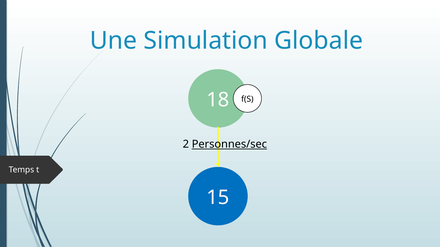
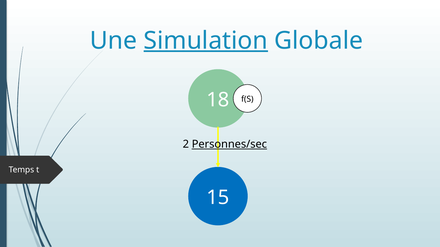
Simulation underline: none -> present (206, 41)
